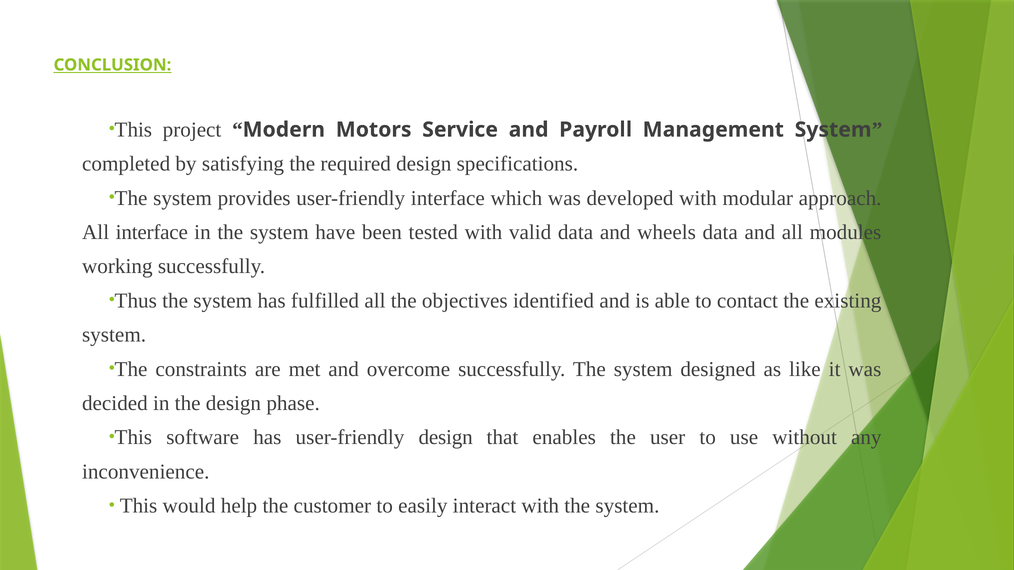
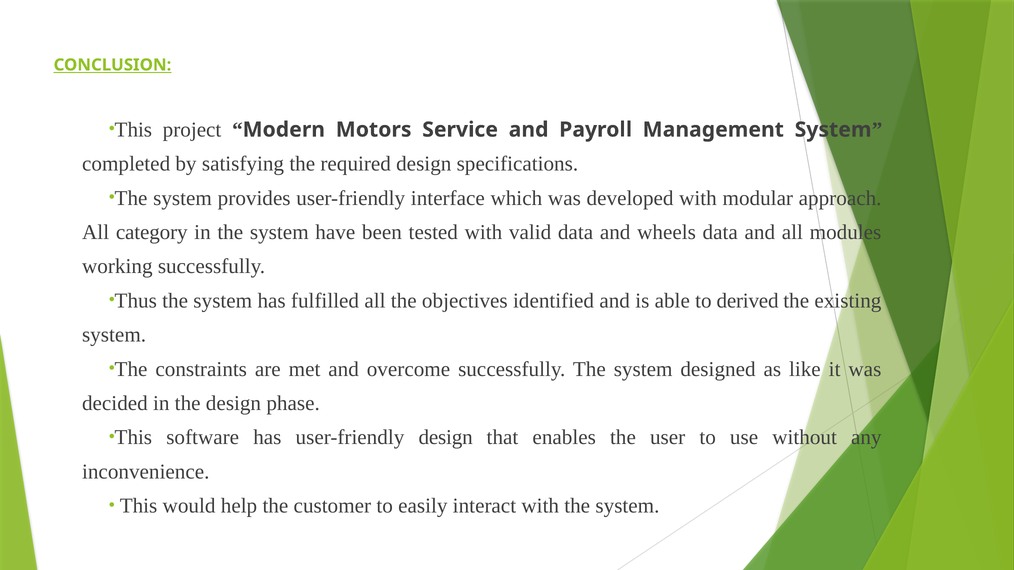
All interface: interface -> category (152, 232)
contact: contact -> derived (748, 301)
